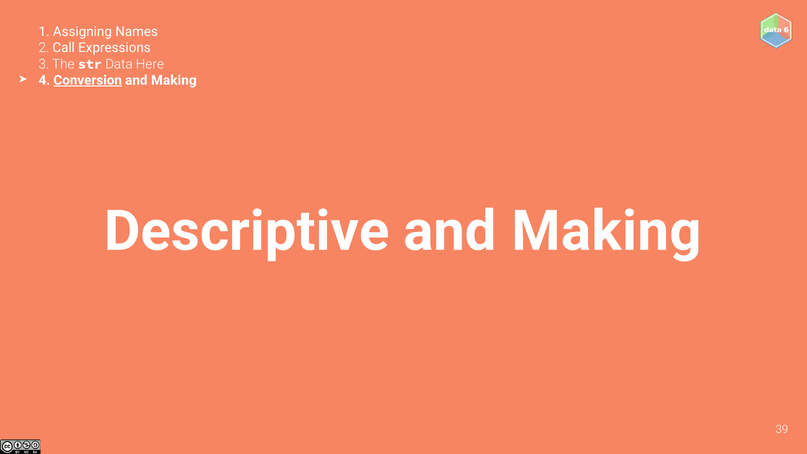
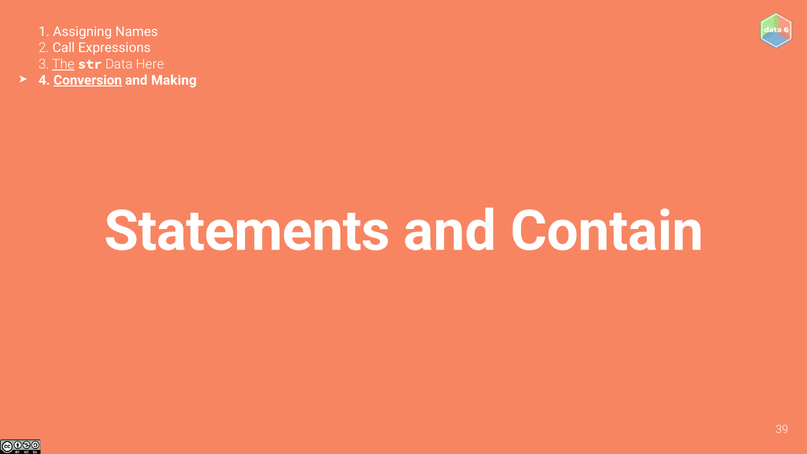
The underline: none -> present (63, 64)
Descriptive: Descriptive -> Statements (247, 231)
Making: Making -> Contain (607, 231)
